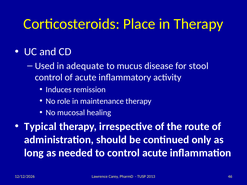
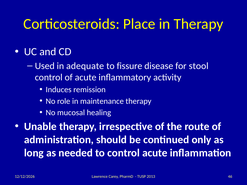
mucus: mucus -> fissure (129, 66)
Typical: Typical -> Unable (40, 127)
